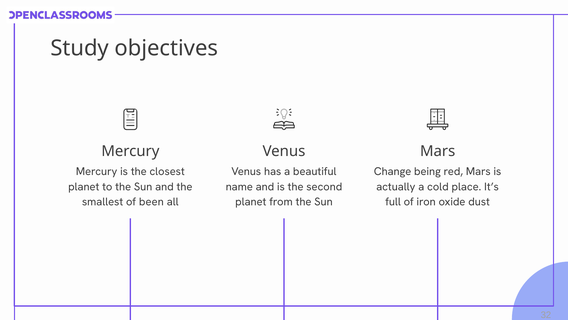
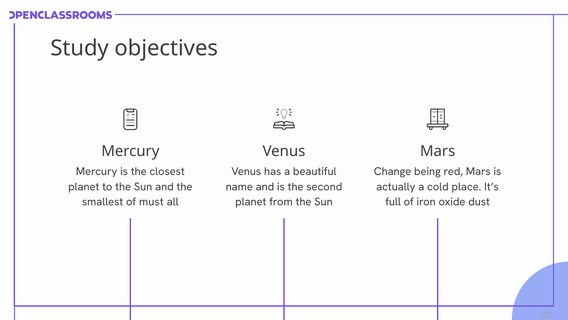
been: been -> must (151, 202)
